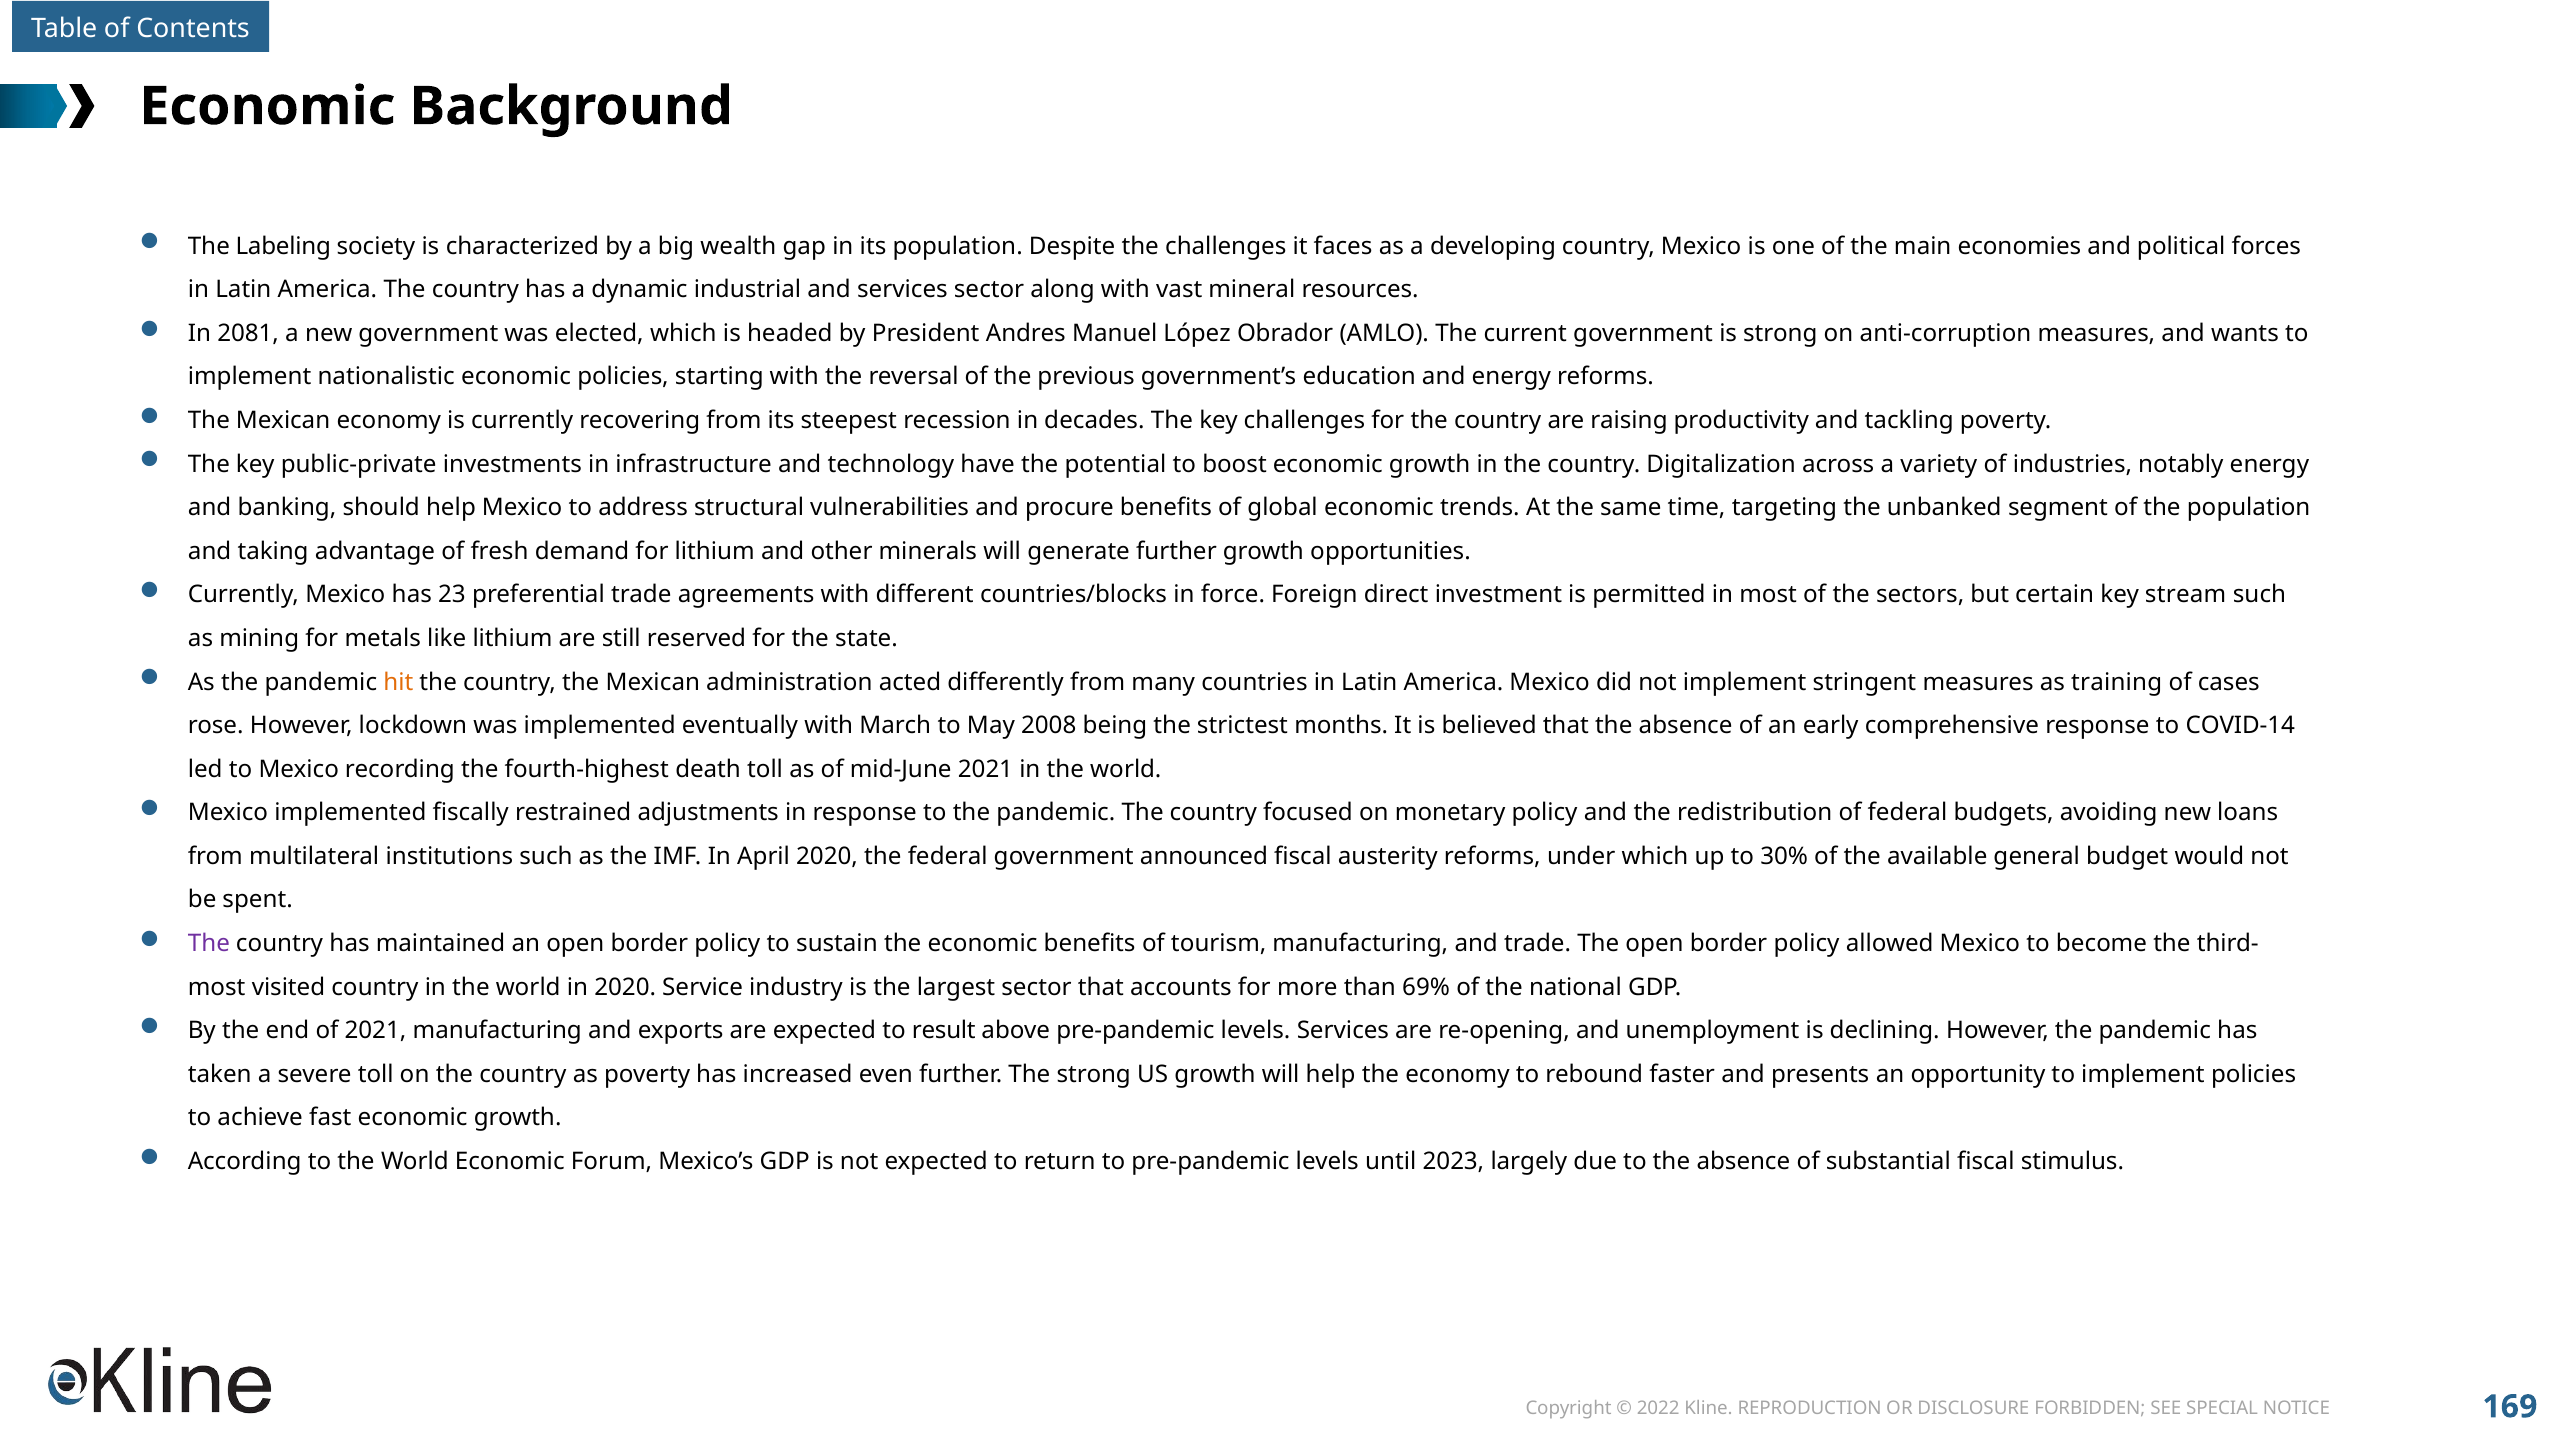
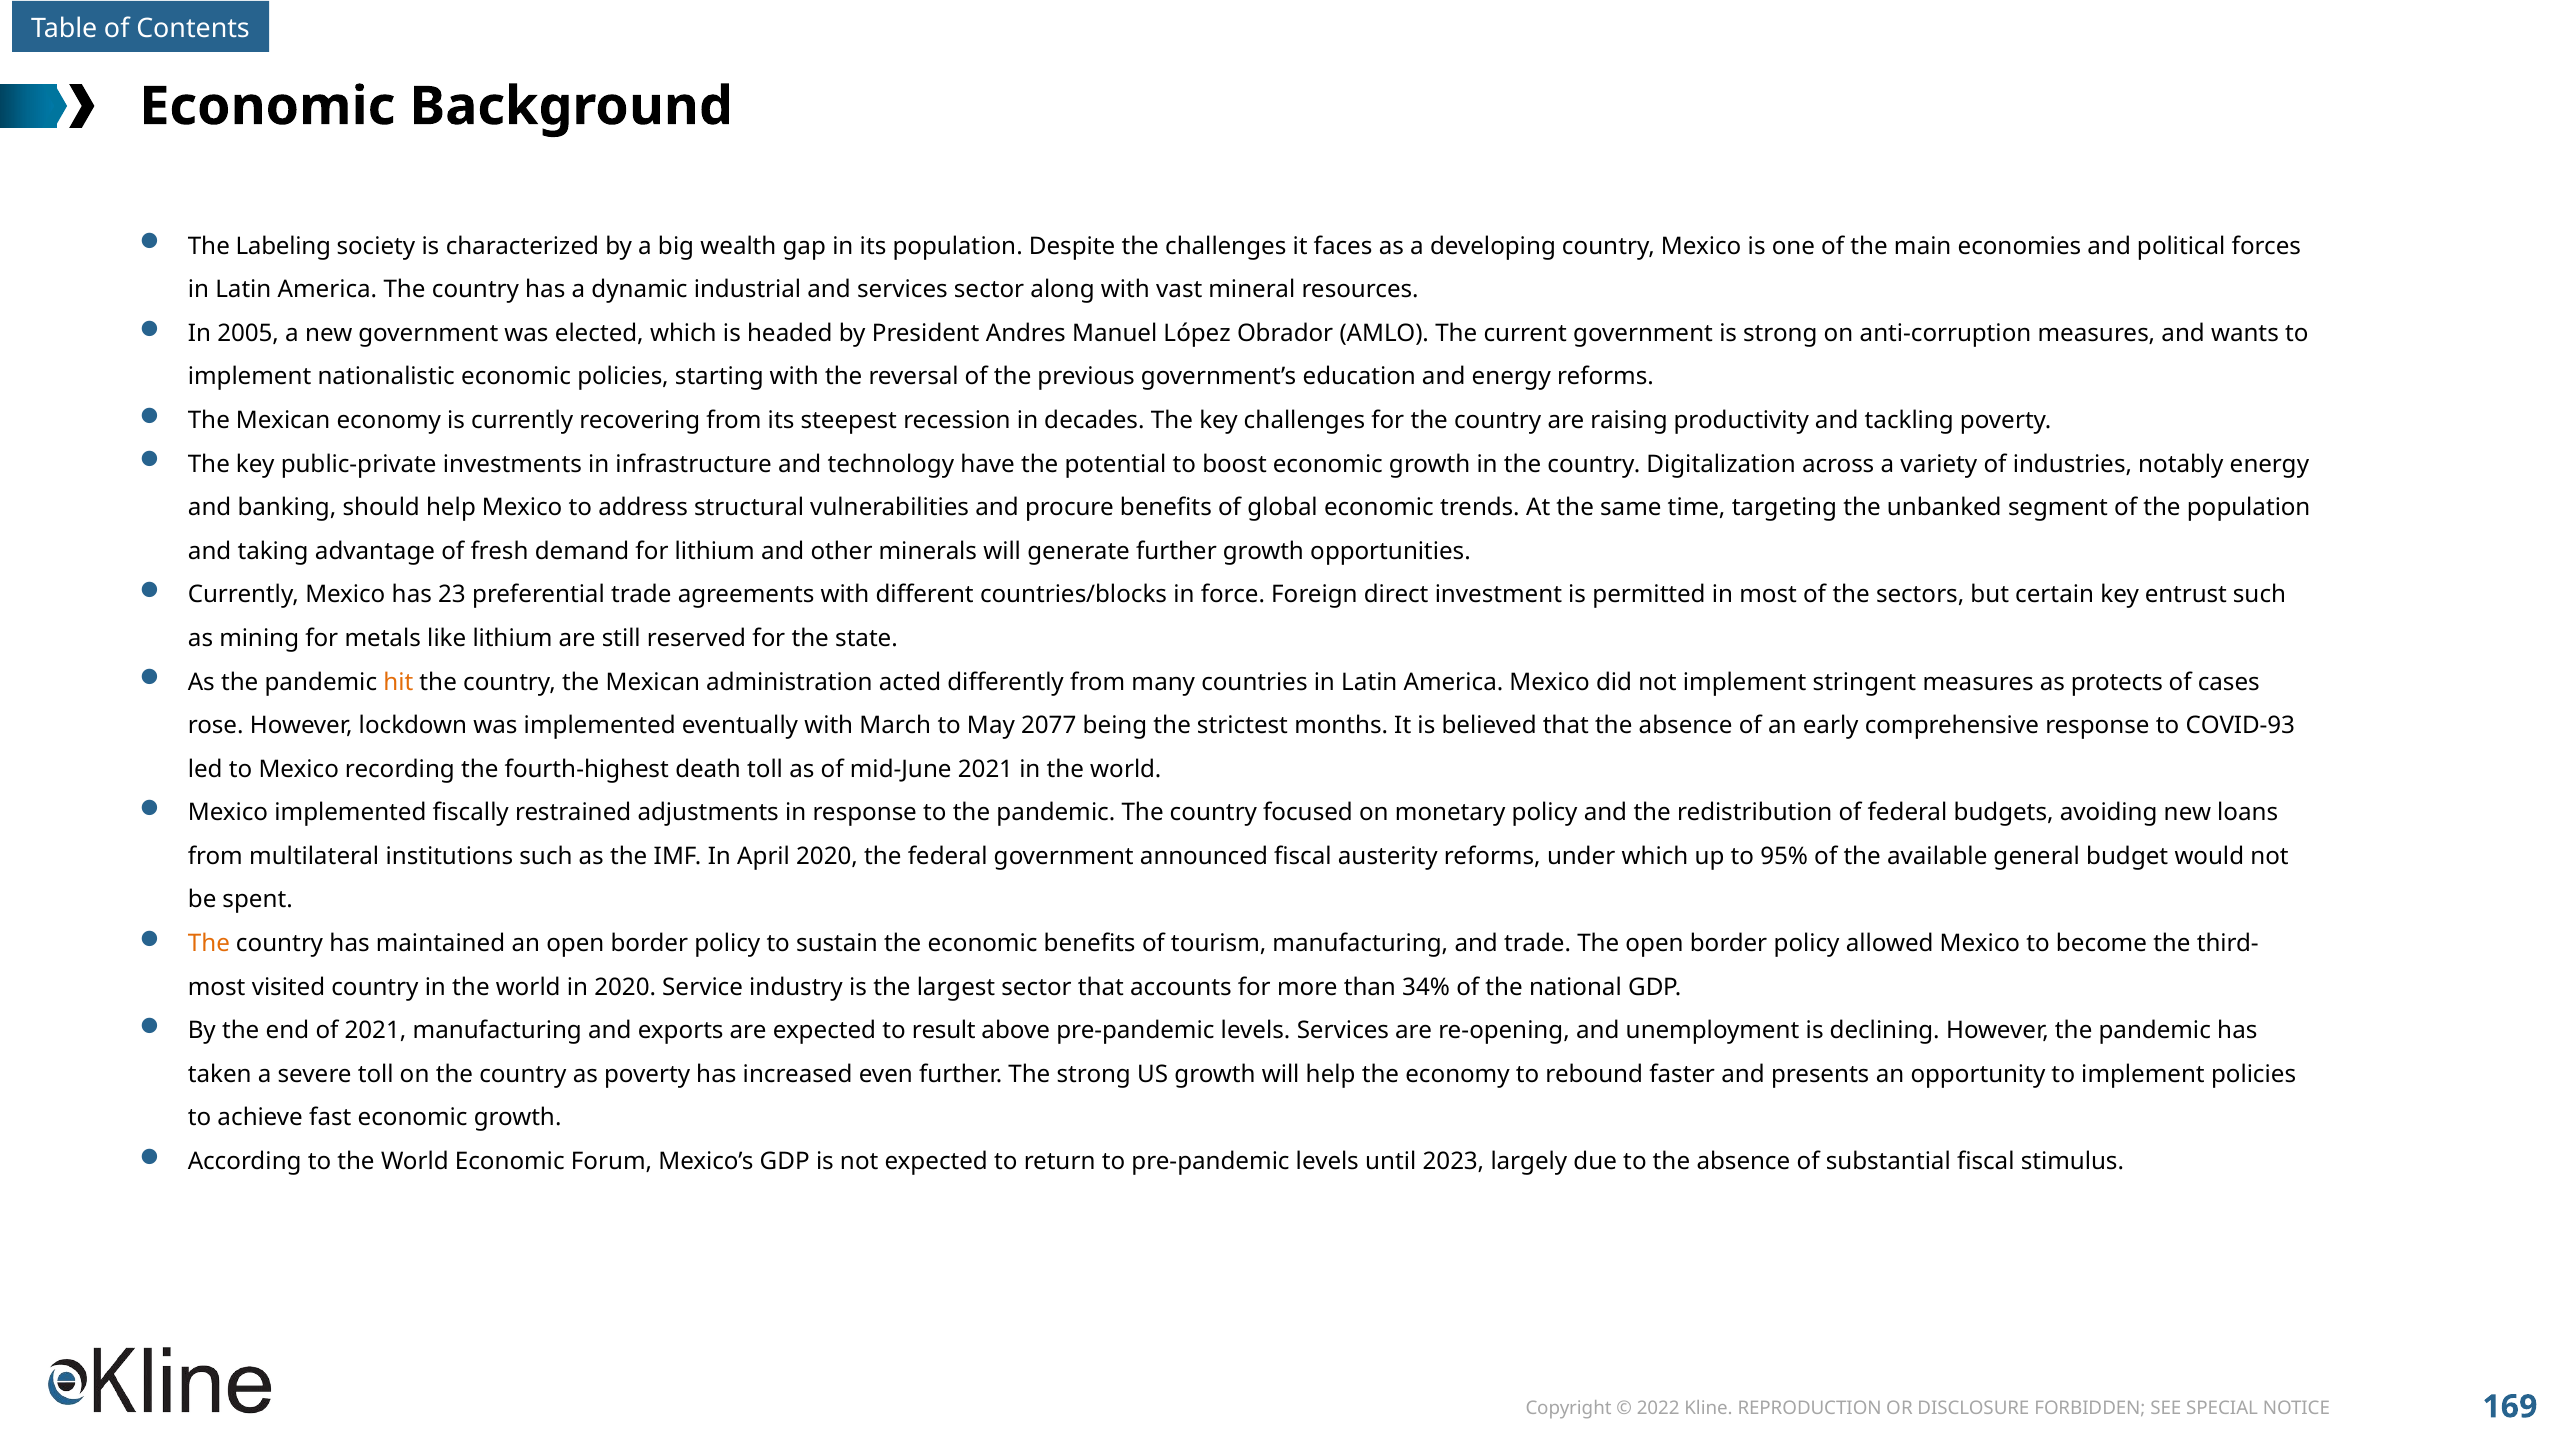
2081: 2081 -> 2005 (248, 333)
stream: stream -> entrust (2186, 595)
training: training -> protects (2117, 682)
2008: 2008 -> 2077 (1049, 726)
COVID-14: COVID-14 -> COVID-93 (2240, 726)
30%: 30% -> 95% (1784, 856)
The colour: purple -> orange (209, 944)
69%: 69% -> 34% (1426, 987)
